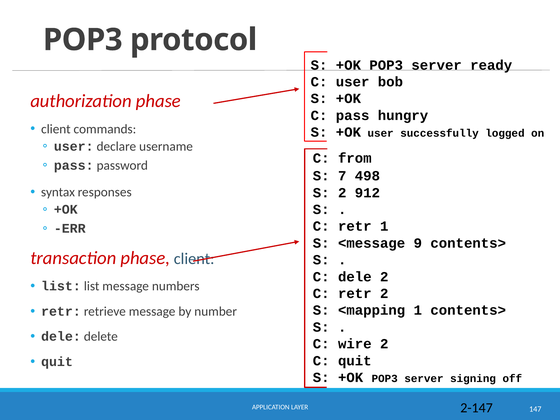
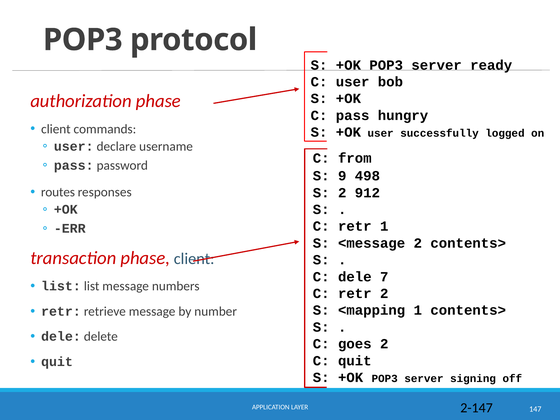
7: 7 -> 9 (342, 176)
syntax: syntax -> routes (58, 192)
<message 9: 9 -> 2 (418, 243)
dele 2: 2 -> 7 (384, 277)
wire: wire -> goes (355, 344)
